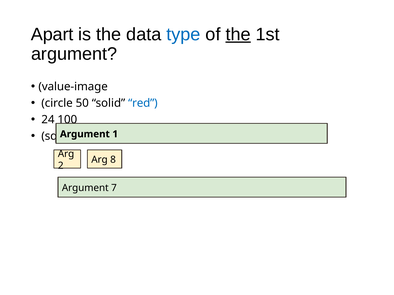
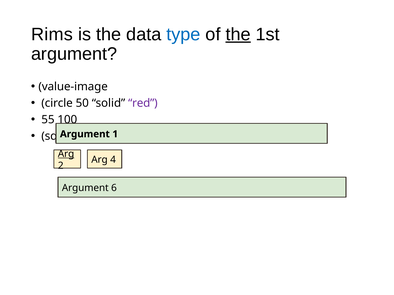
Apart: Apart -> Rims (52, 34)
red colour: blue -> purple (143, 103)
24: 24 -> 55 (48, 120)
Arg underline: none -> present (66, 154)
8: 8 -> 4 (113, 160)
7: 7 -> 6 (114, 188)
